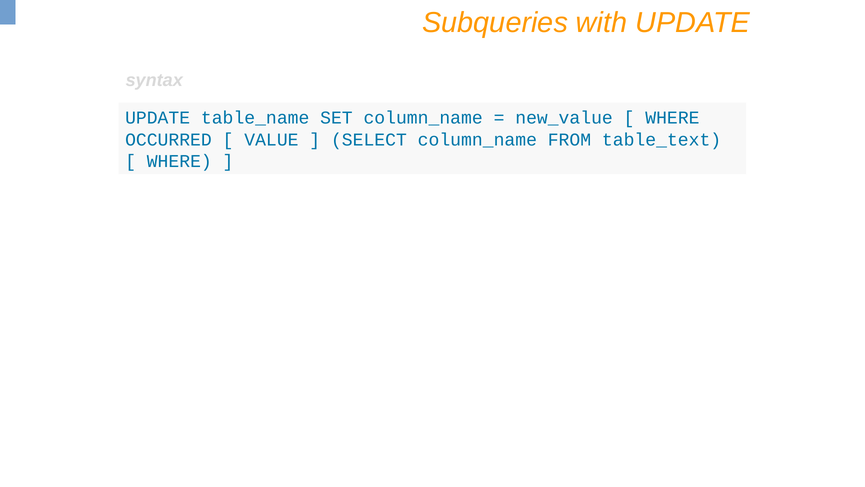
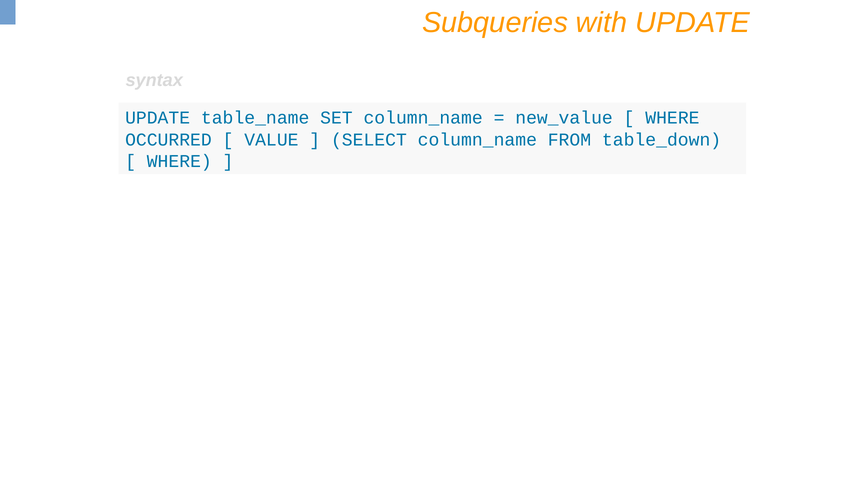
table_text: table_text -> table_down (662, 140)
